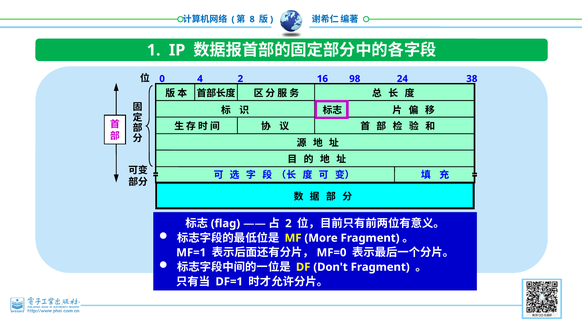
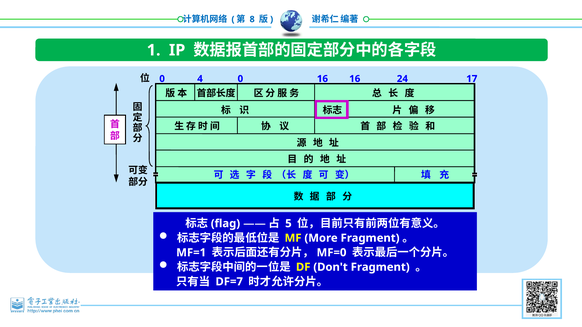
4 2: 2 -> 0 (240, 79)
16 98: 98 -> 16 (355, 79)
38: 38 -> 17 (472, 79)
2: 2 -> 5 (288, 224)
DF=1: DF=1 -> DF=7 (229, 282)
